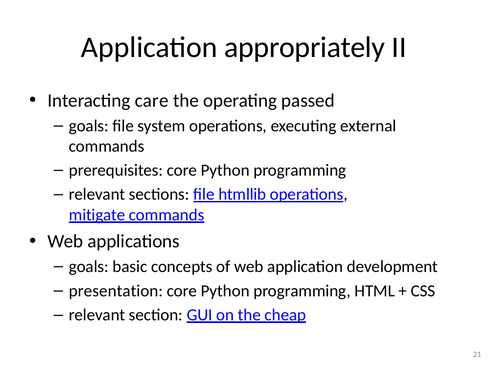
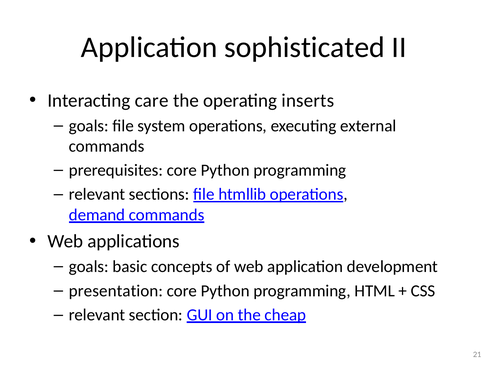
appropriately: appropriately -> sophisticated (305, 47)
passed: passed -> inserts (308, 101)
mitigate: mitigate -> demand (97, 215)
